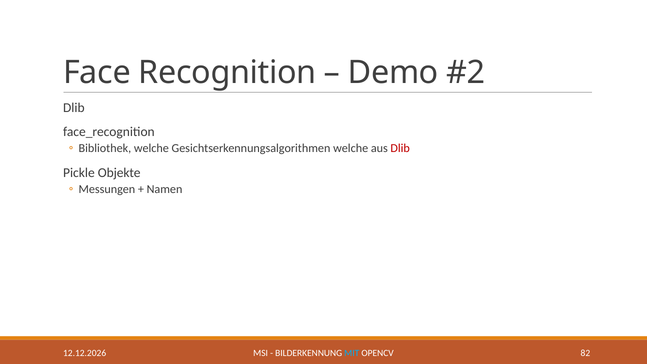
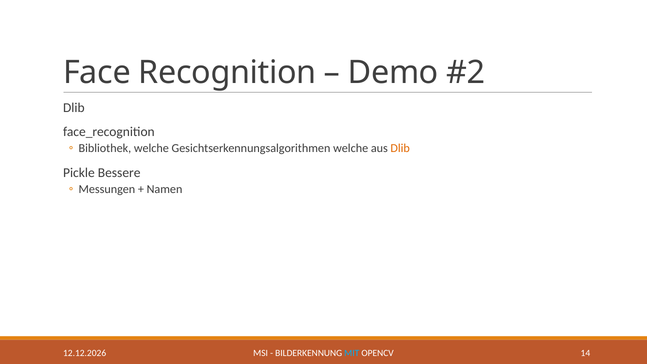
Dlib colour: red -> orange (400, 148)
Objekte: Objekte -> Bessere (119, 173)
82: 82 -> 14 (585, 353)
